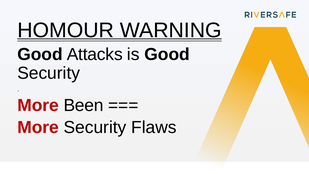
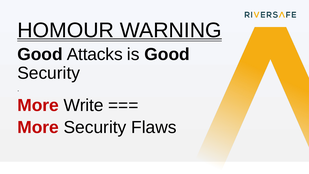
Been: Been -> Write (84, 105)
